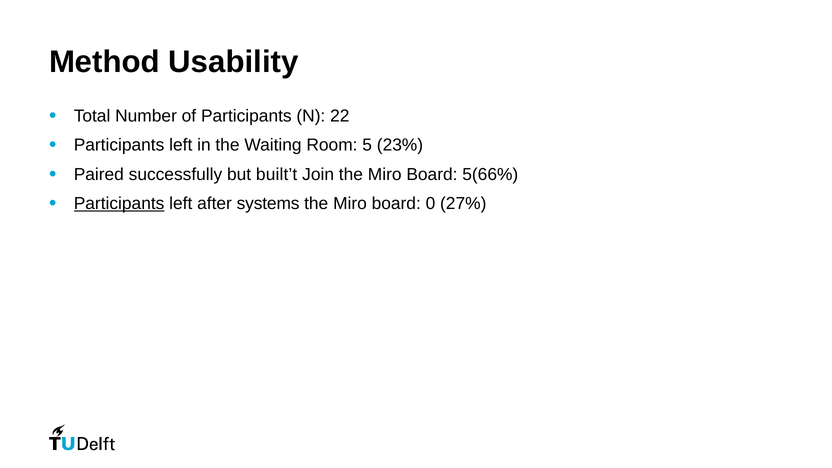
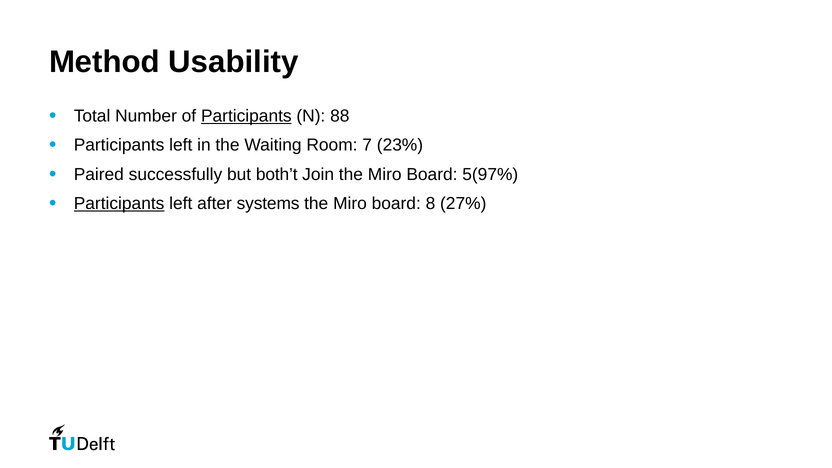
Participants underline: none -> present (246, 116)
22: 22 -> 88 (340, 116)
5: 5 -> 7 (367, 145)
built’t: built’t -> both’t (277, 174)
5(66%: 5(66% -> 5(97% (490, 174)
0: 0 -> 8 (431, 203)
